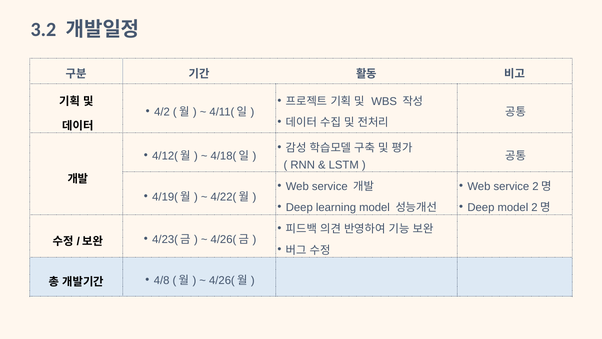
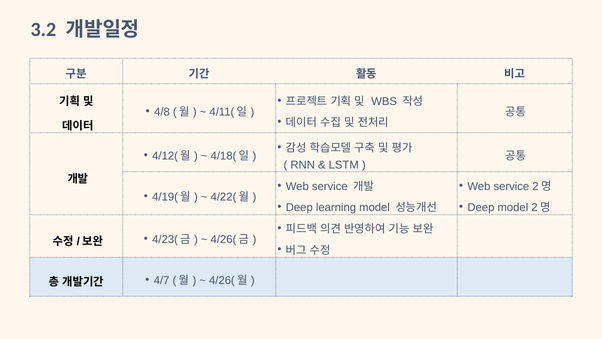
4/2: 4/2 -> 4/8 (162, 112)
4/8: 4/8 -> 4/7 (162, 280)
